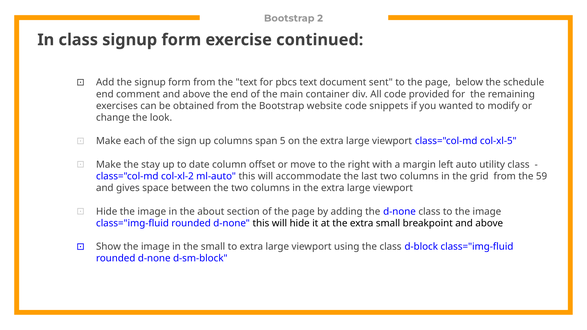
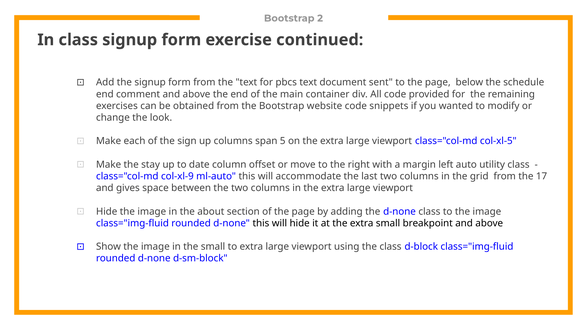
col-xl-2: col-xl-2 -> col-xl-9 (177, 176)
59: 59 -> 17 (542, 176)
